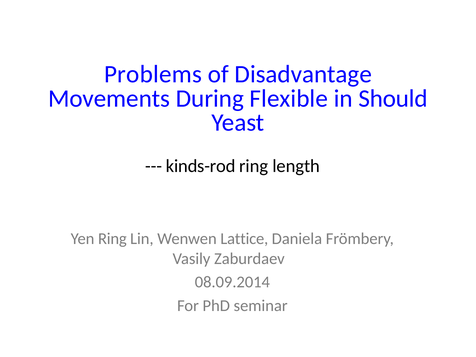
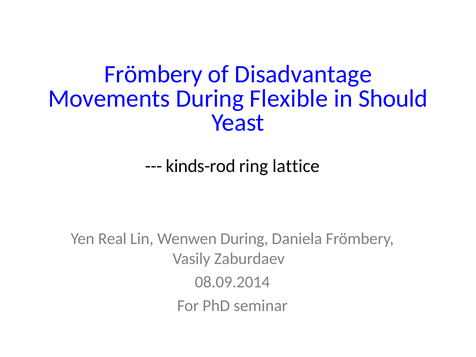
Problems: Problems -> Frömbery (153, 74)
length: length -> lattice (296, 166)
Yen Ring: Ring -> Real (112, 239)
Wenwen Lattice: Lattice -> During (244, 239)
